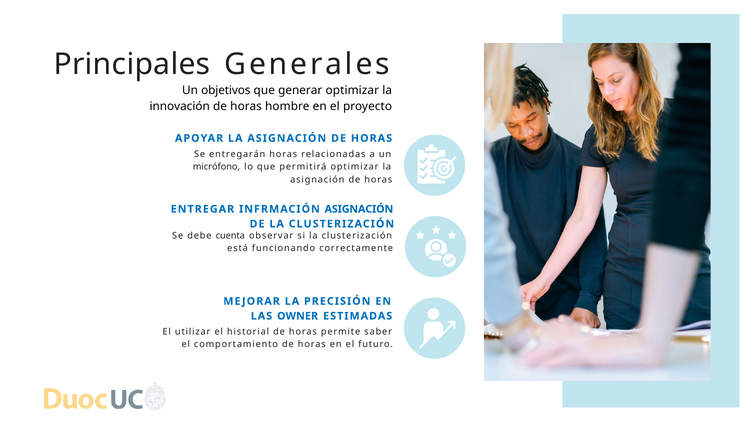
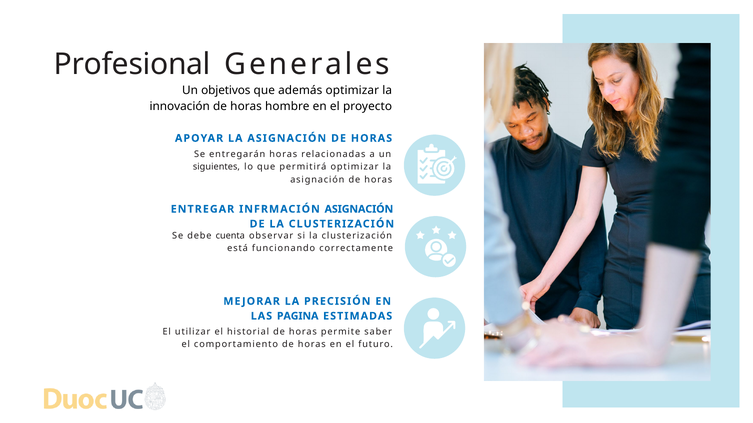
Principales: Principales -> Profesional (132, 65)
generar: generar -> además (300, 90)
micrófono: micrófono -> siguientes (216, 167)
OWNER: OWNER -> PAGINA (298, 316)
